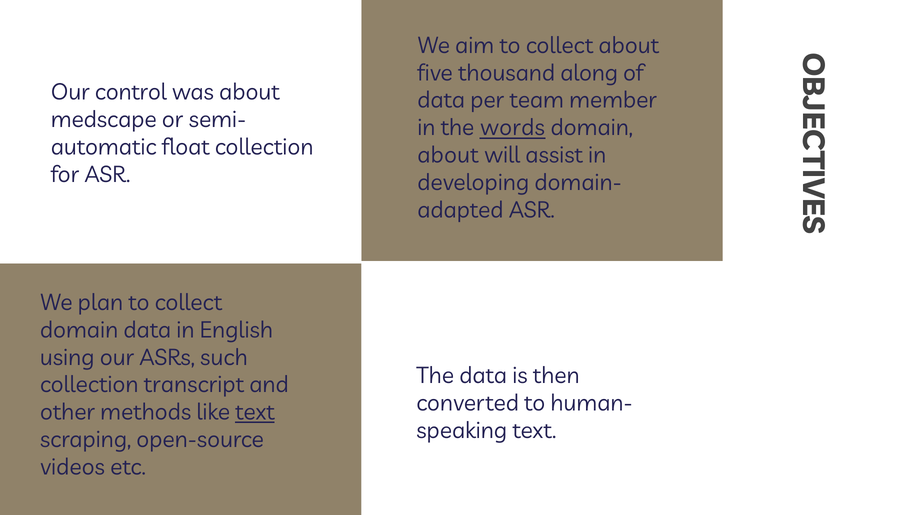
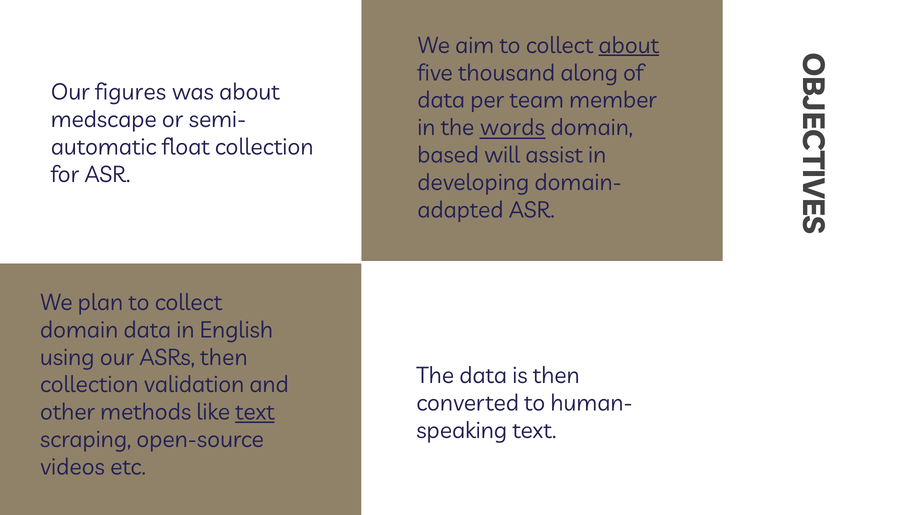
about underline: none -> present (629, 46)
control: control -> figures (131, 92)
about: about -> based (448, 155)
ASRs such: such -> then (224, 358)
transcript: transcript -> validation (194, 385)
